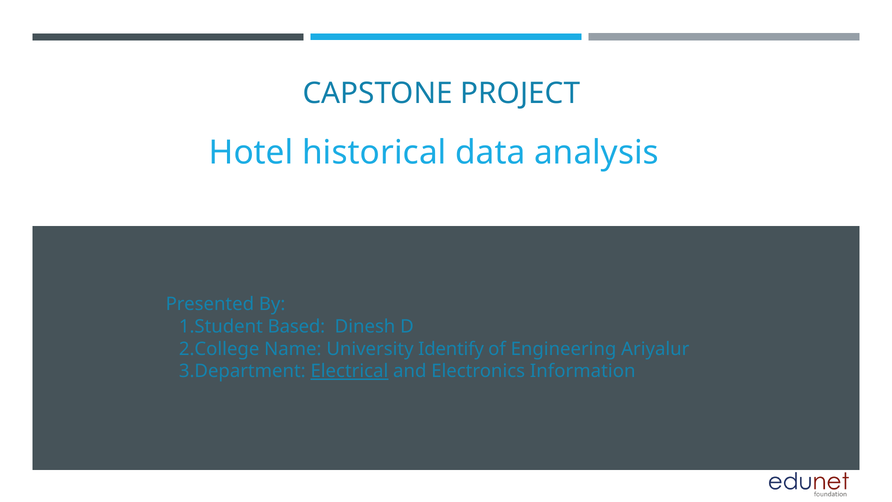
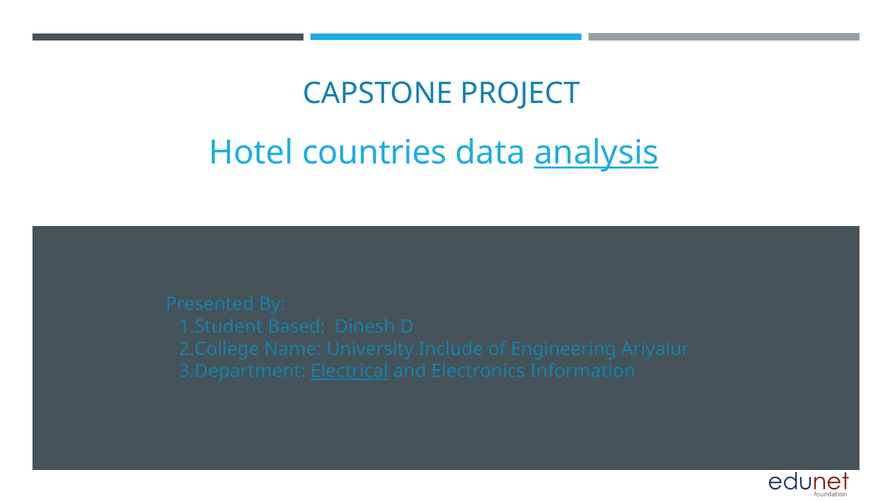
historical: historical -> countries (374, 153)
analysis underline: none -> present (596, 153)
Identify: Identify -> Include (451, 349)
